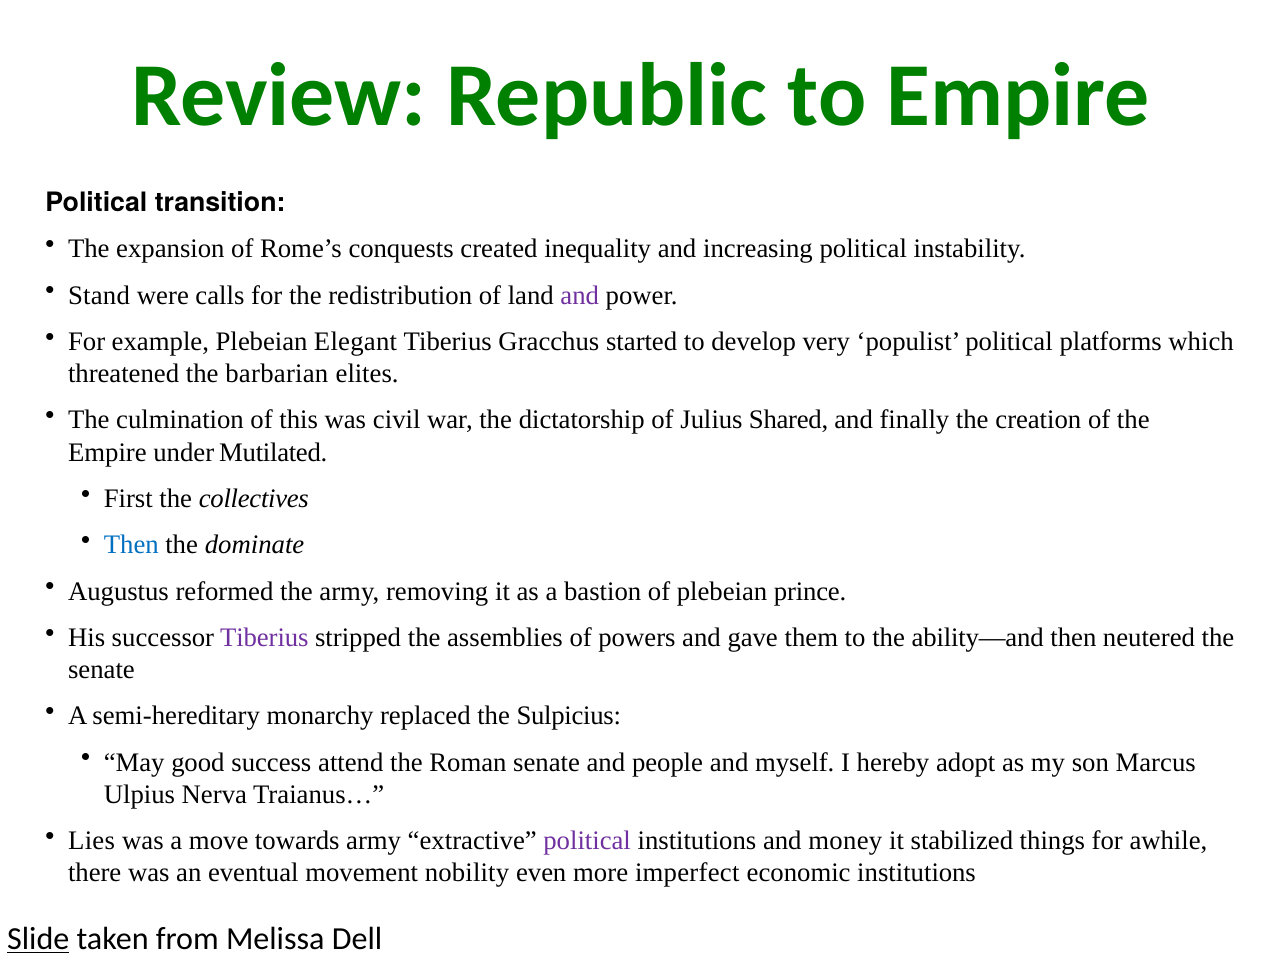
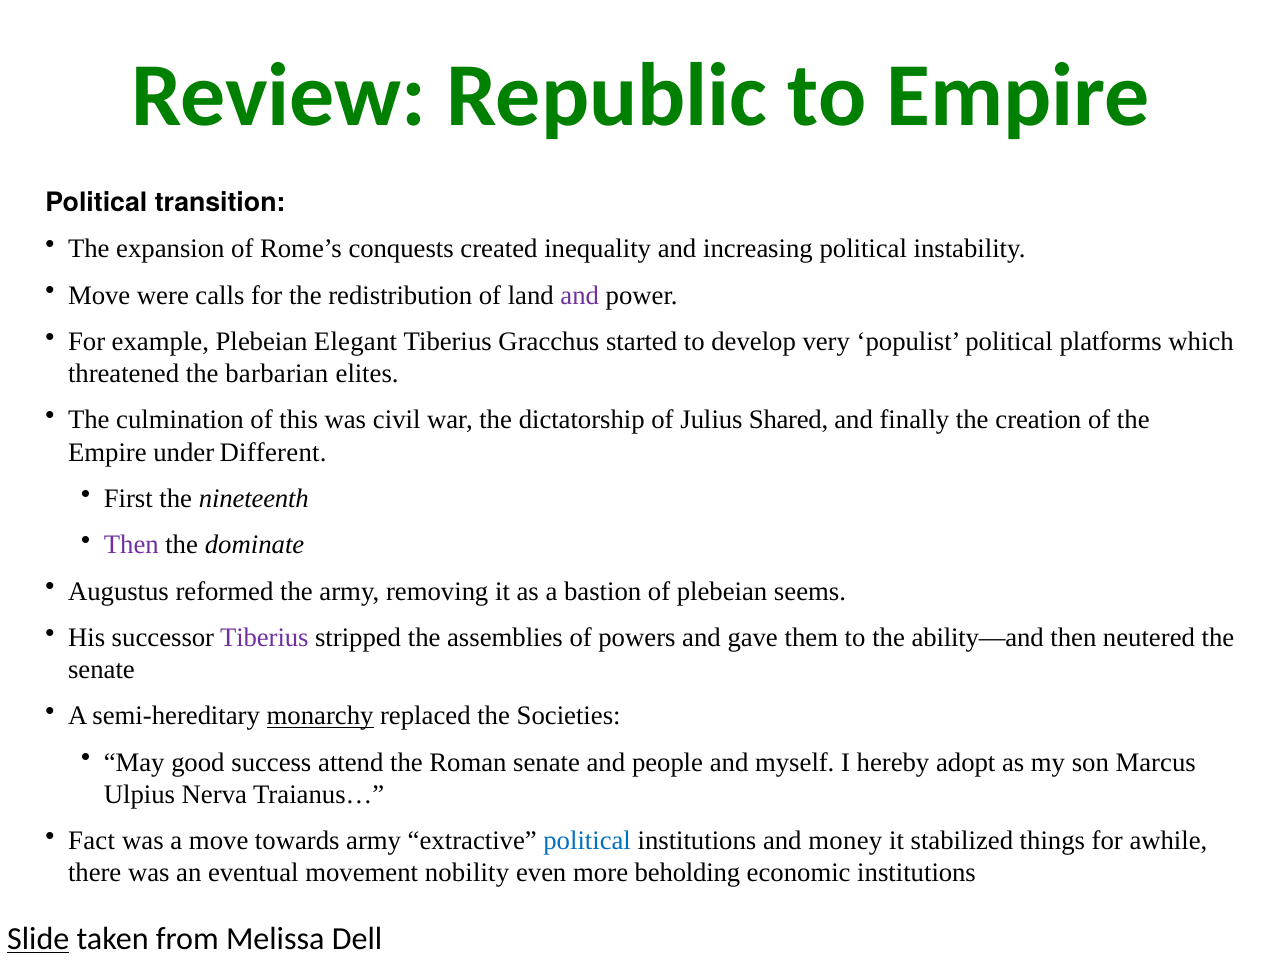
Stand: Stand -> Move (99, 295)
Mutilated: Mutilated -> Different (273, 452)
collectives: collectives -> nineteenth (254, 499)
Then colour: blue -> purple (131, 545)
prince: prince -> seems (810, 591)
monarchy underline: none -> present (320, 716)
Sulpicius: Sulpicius -> Societies (569, 716)
Lies: Lies -> Fact (92, 841)
political colour: purple -> blue (587, 841)
imperfect: imperfect -> beholding (687, 873)
